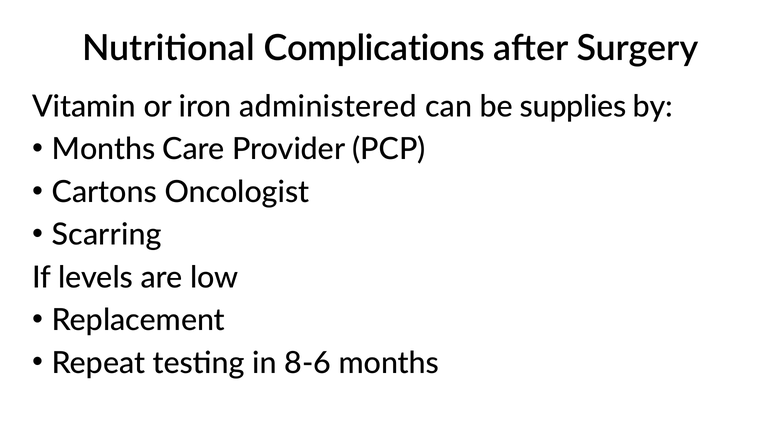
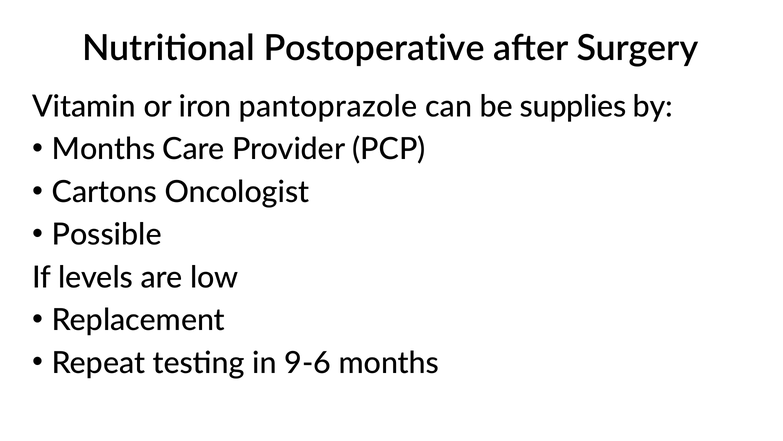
Complications: Complications -> Postoperative (374, 48)
administered: administered -> pantoprazole (328, 107)
Scarring: Scarring -> Possible (107, 235)
8-6: 8-6 -> 9-6 (308, 363)
